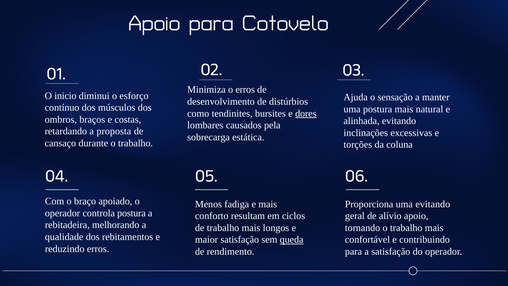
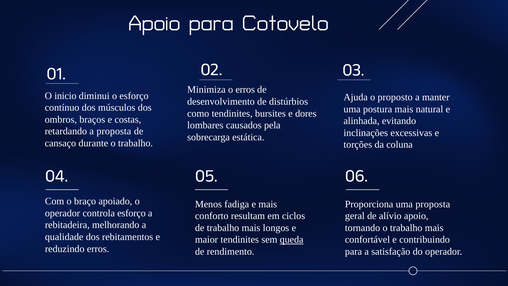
sensação: sensação -> proposto (395, 97)
dores underline: present -> none (306, 113)
uma evitando: evitando -> proposta (433, 204)
controla postura: postura -> esforço (131, 213)
maior satisfação: satisfação -> tendinites (240, 240)
